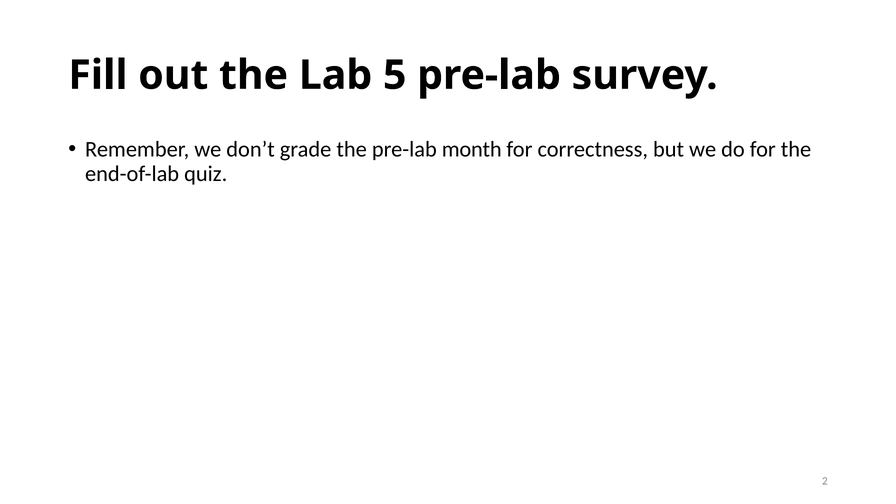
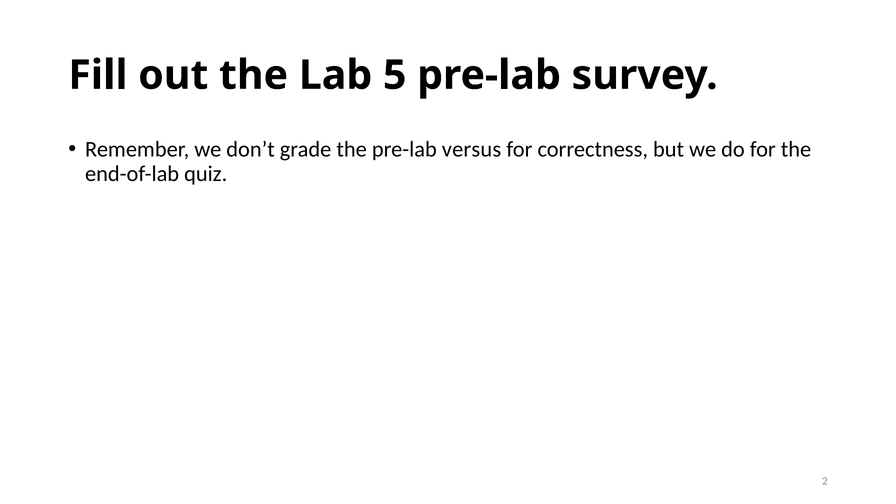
month: month -> versus (472, 149)
